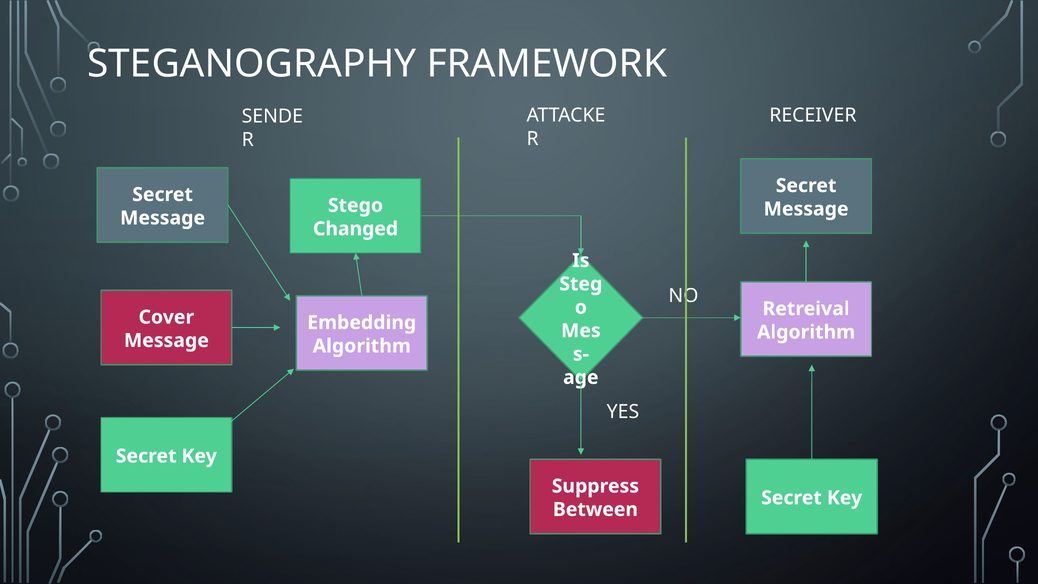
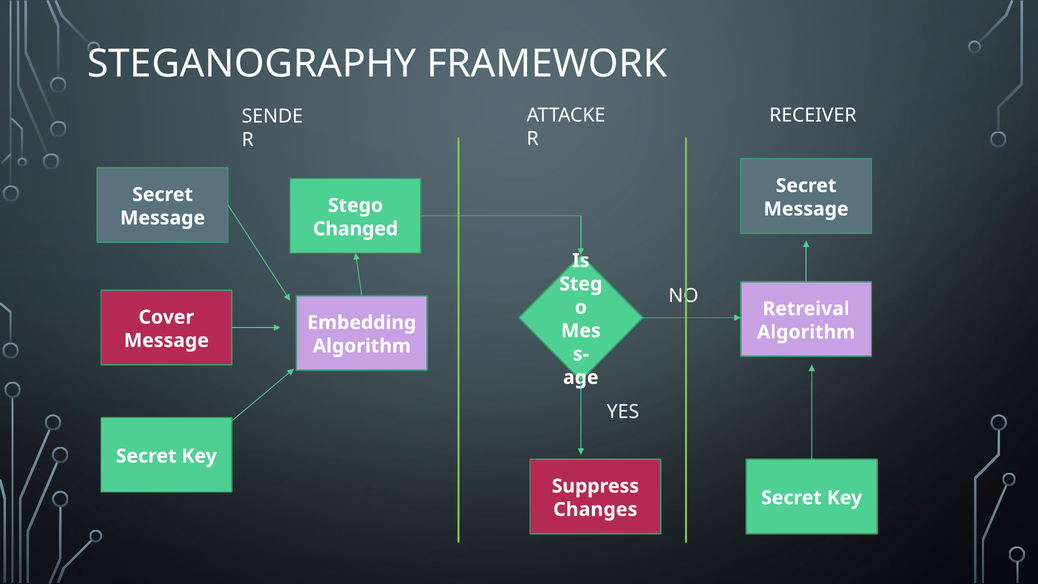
Between: Between -> Changes (595, 509)
